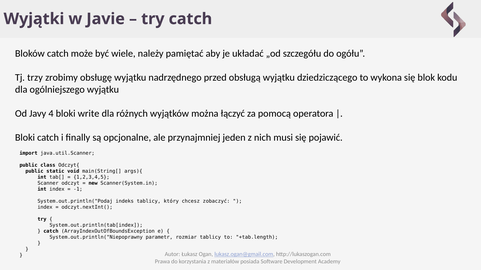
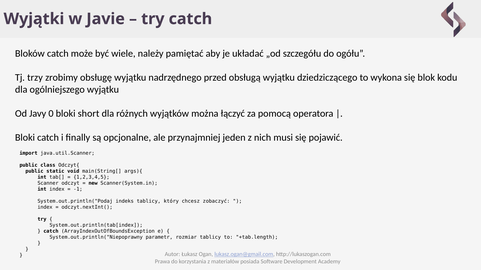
4: 4 -> 0 (51, 114)
write: write -> short (89, 114)
